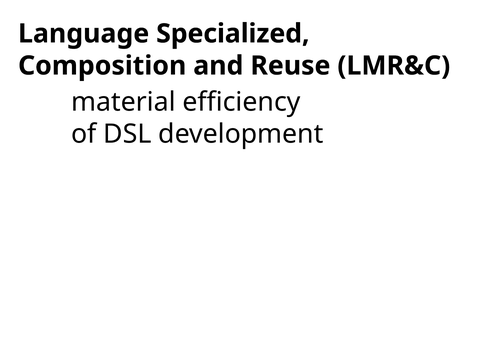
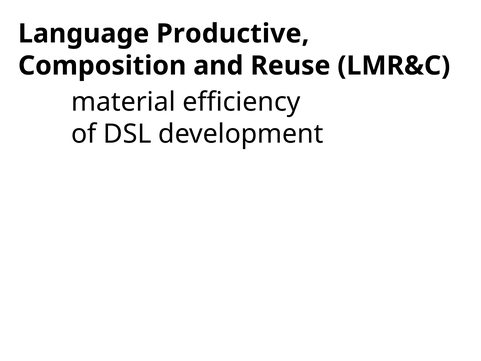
Specialized: Specialized -> Productive (233, 34)
